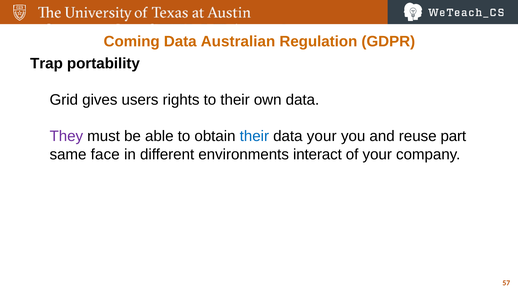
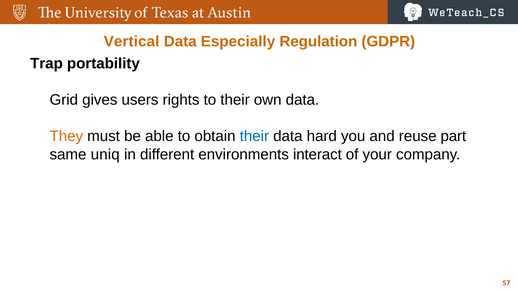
Coming: Coming -> Vertical (132, 41)
Australian: Australian -> Especially (238, 41)
They colour: purple -> orange (66, 136)
data your: your -> hard (322, 136)
face: face -> uniq (105, 154)
